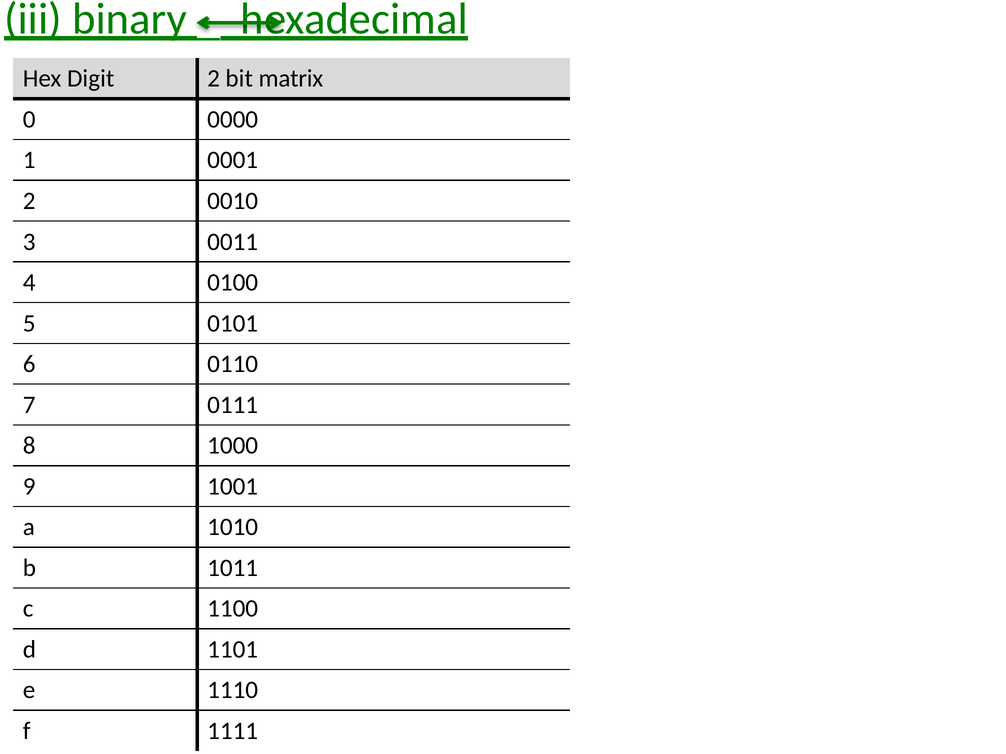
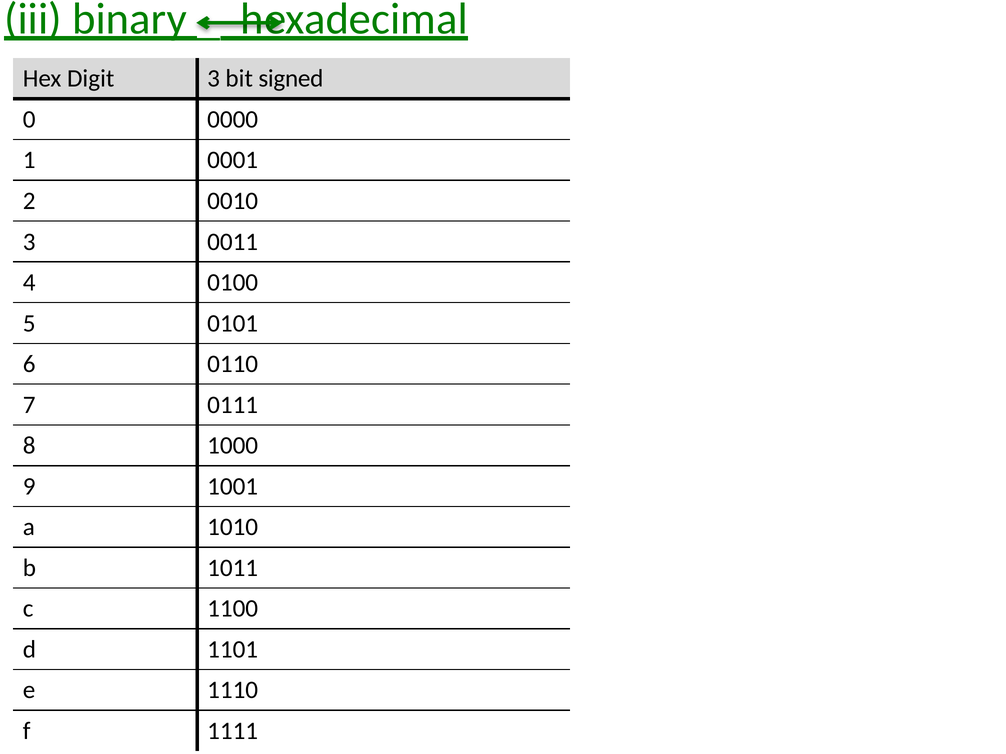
Digit 2: 2 -> 3 (214, 79)
matrix: matrix -> signed (291, 79)
